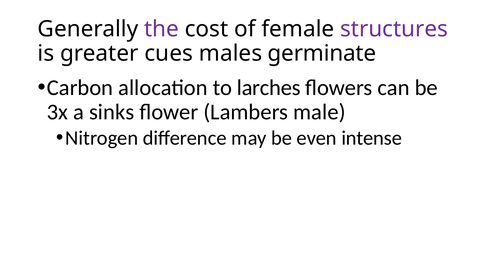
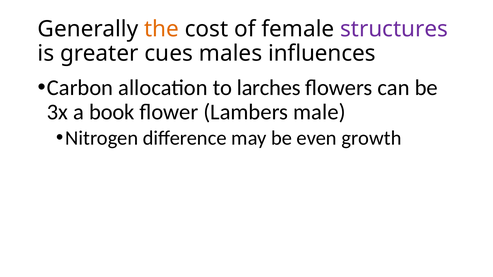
the colour: purple -> orange (162, 29)
germinate: germinate -> influences (322, 54)
sinks: sinks -> book (112, 112)
intense: intense -> growth (372, 138)
